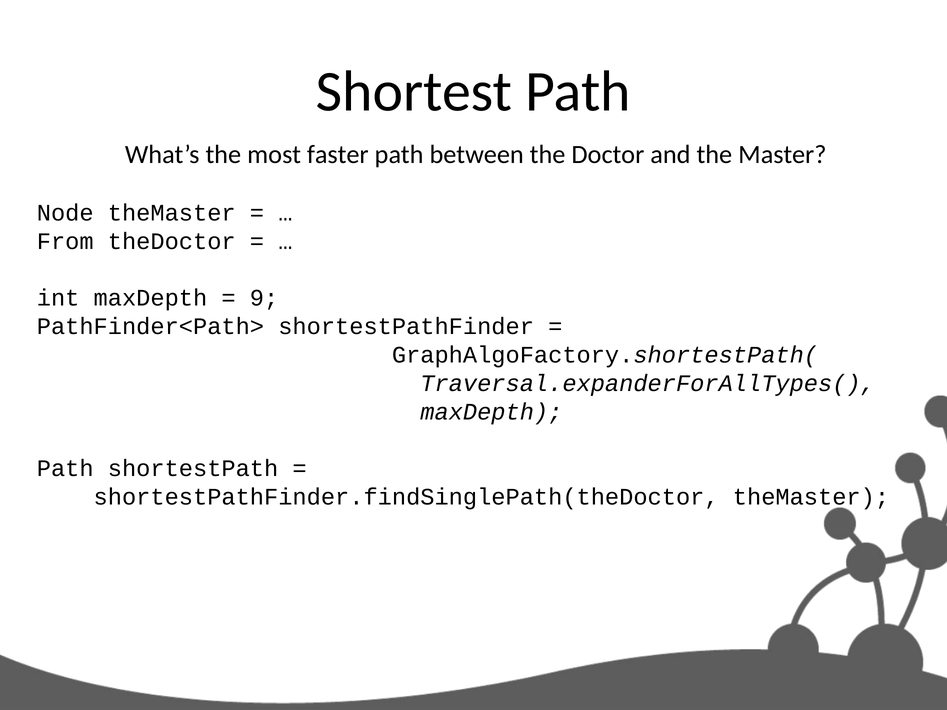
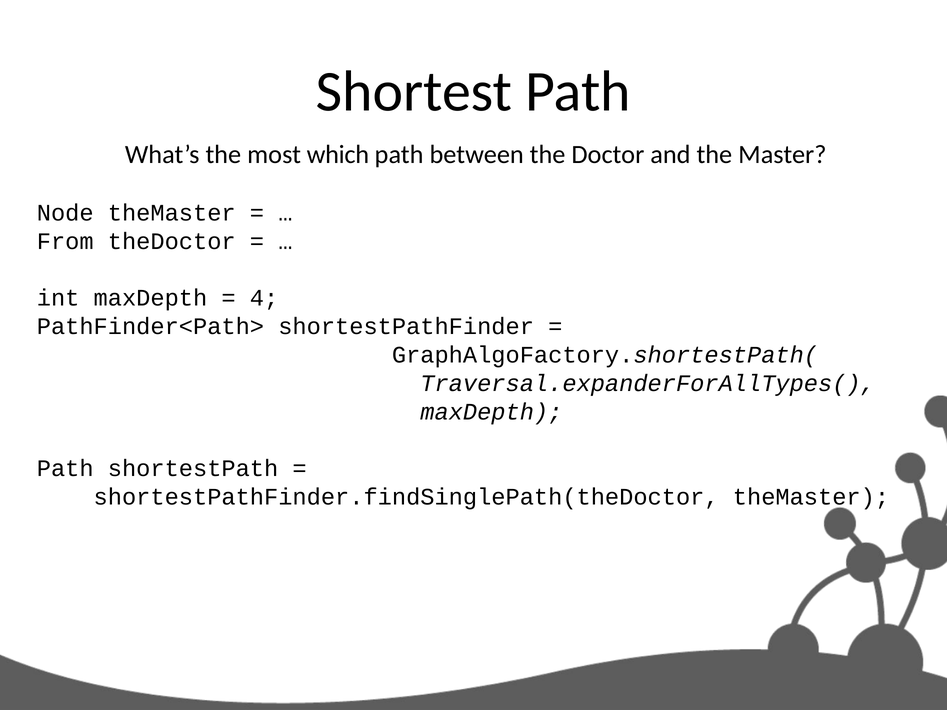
faster: faster -> which (338, 155)
9: 9 -> 4 (264, 298)
